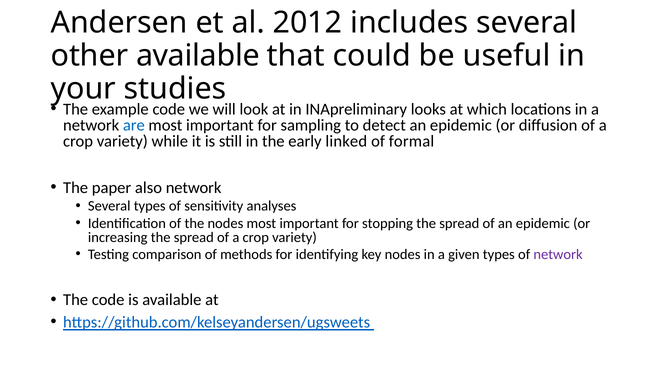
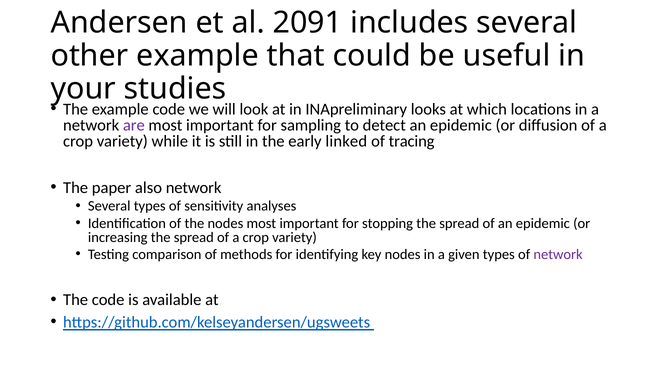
2012: 2012 -> 2091 (307, 23)
other available: available -> example (198, 56)
are colour: blue -> purple (134, 125)
formal: formal -> tracing (412, 142)
